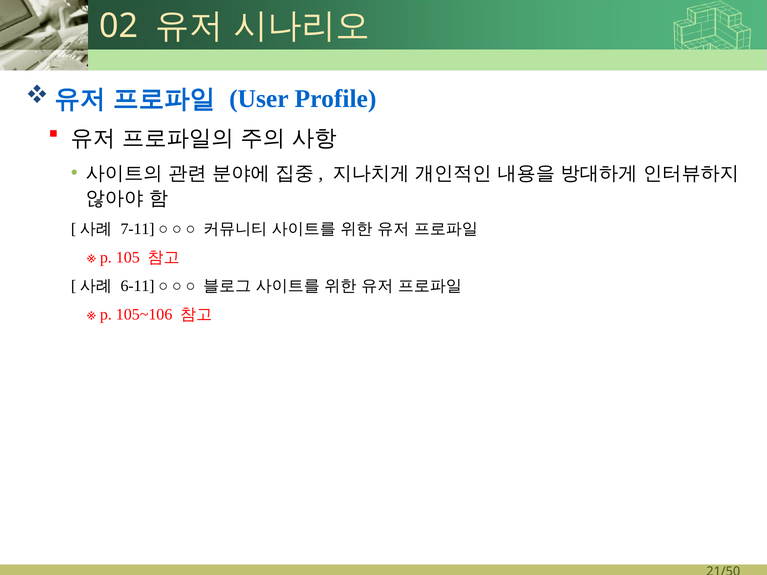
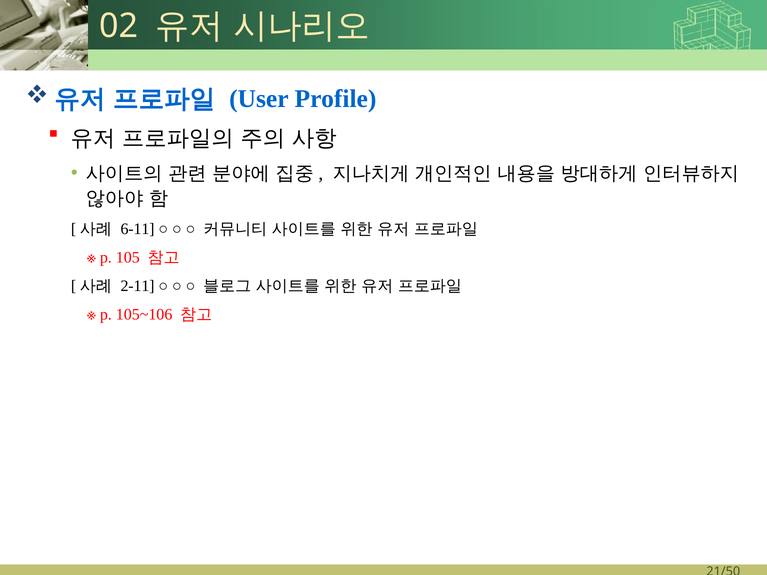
7-11: 7-11 -> 6-11 (138, 229)
6-11: 6-11 -> 2-11 (138, 286)
